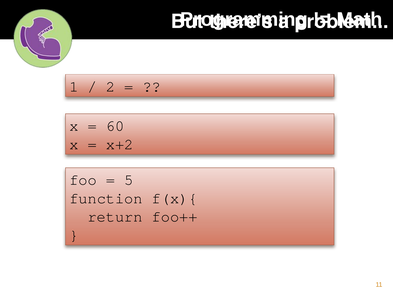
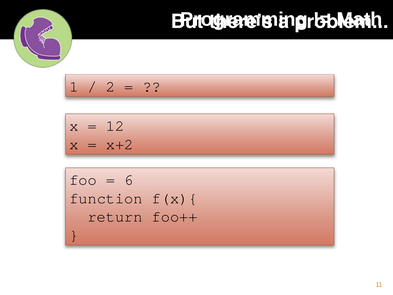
60: 60 -> 12 (115, 126)
5: 5 -> 6 (129, 180)
